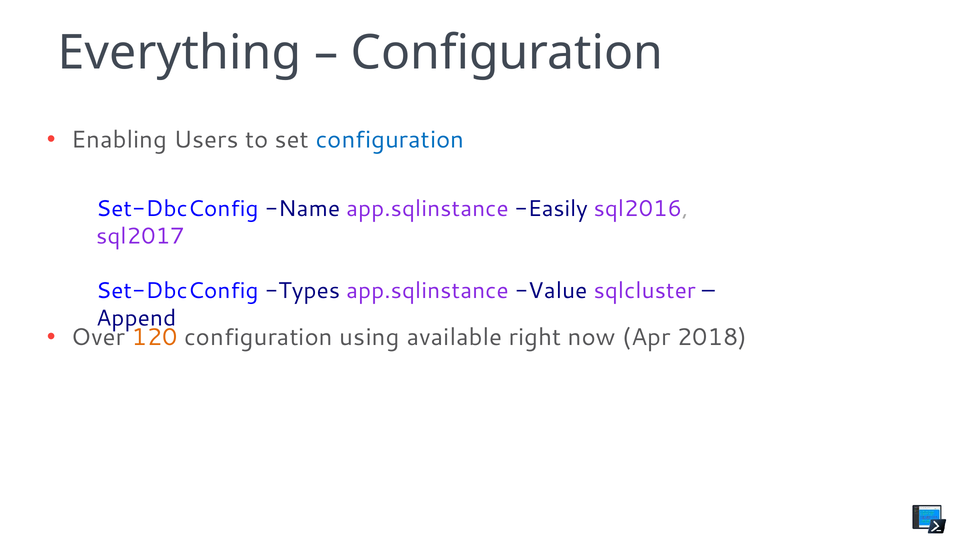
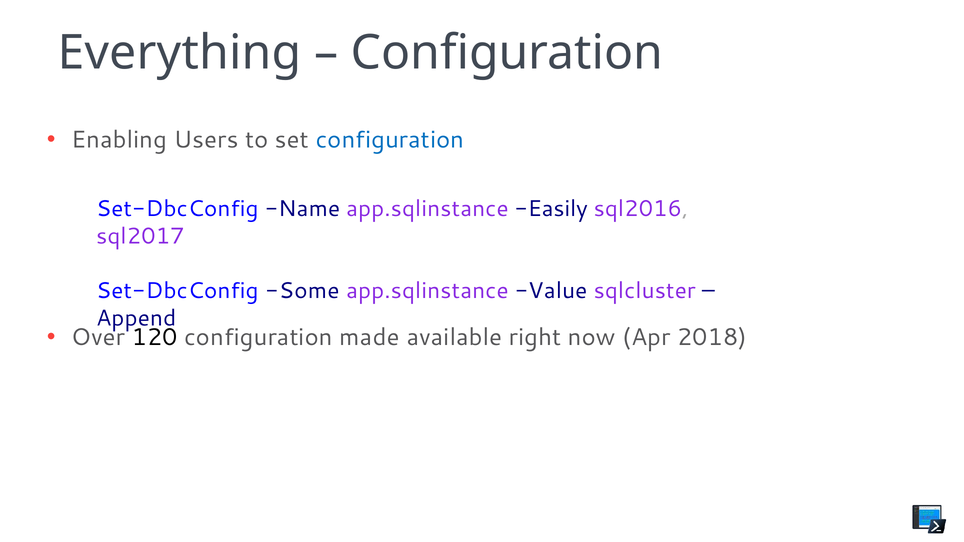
Types: Types -> Some (302, 291)
120 colour: orange -> black (155, 338)
using: using -> made (370, 338)
